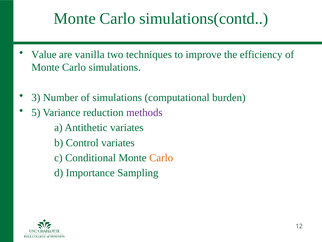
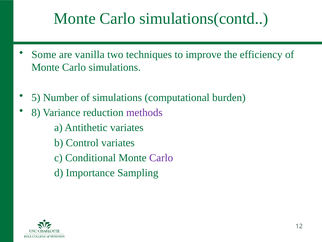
Value: Value -> Some (44, 54)
3: 3 -> 5 (36, 97)
5: 5 -> 8 (36, 112)
Carlo colour: orange -> purple (161, 157)
